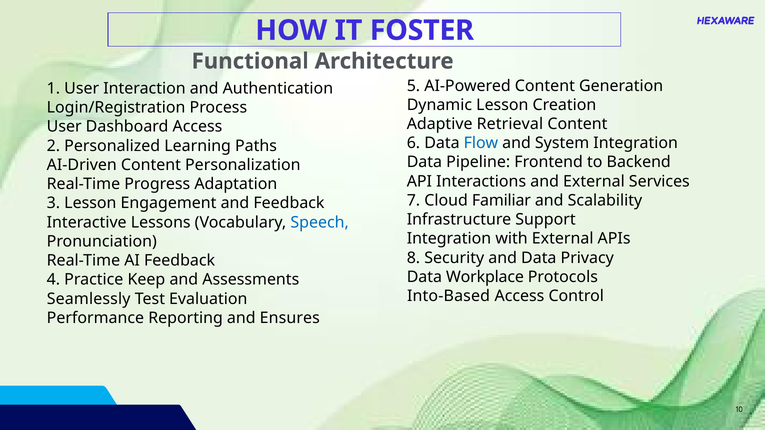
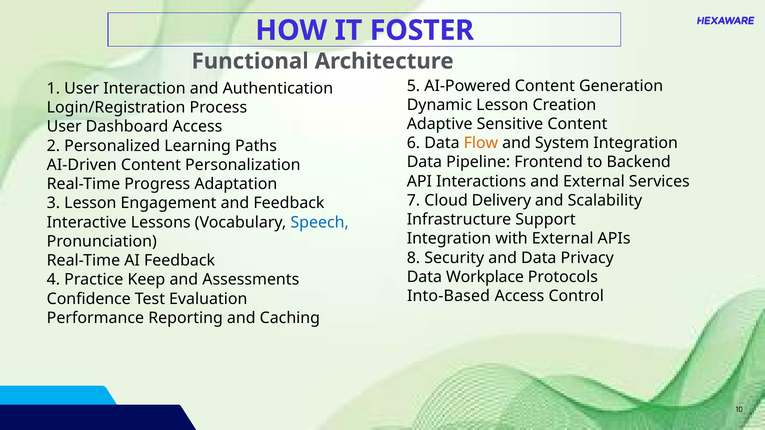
Retrieval: Retrieval -> Sensitive (510, 124)
Flow colour: blue -> orange (481, 143)
Familiar: Familiar -> Delivery (501, 201)
Seamlessly: Seamlessly -> Confidence (89, 299)
Ensures: Ensures -> Caching (290, 318)
